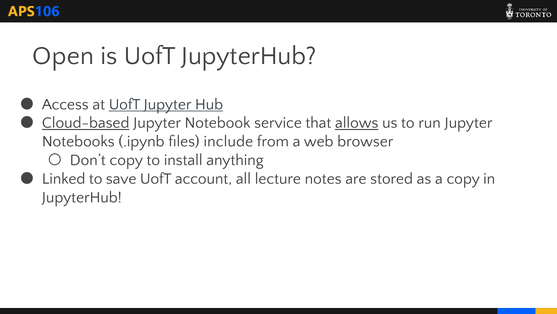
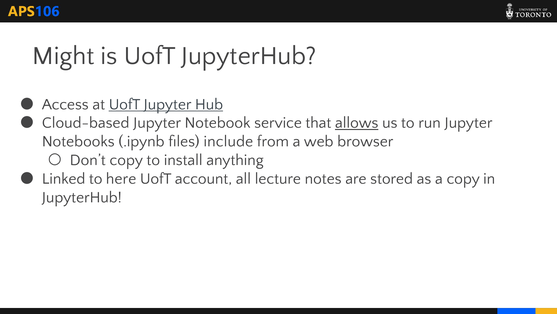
Open: Open -> Might (63, 56)
Cloud-based underline: present -> none (86, 123)
save: save -> here (121, 178)
